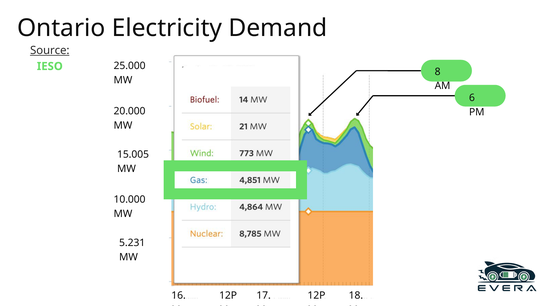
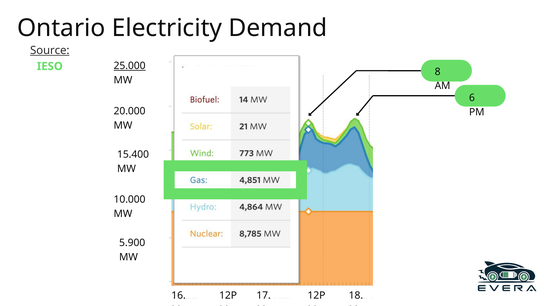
25.000 underline: none -> present (130, 66)
15.005: 15.005 -> 15.400 (133, 154)
5.231: 5.231 -> 5.900 (132, 243)
